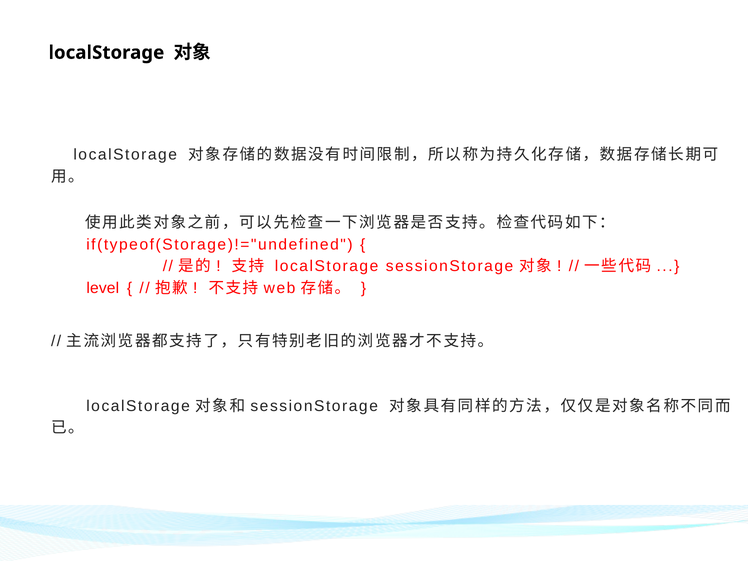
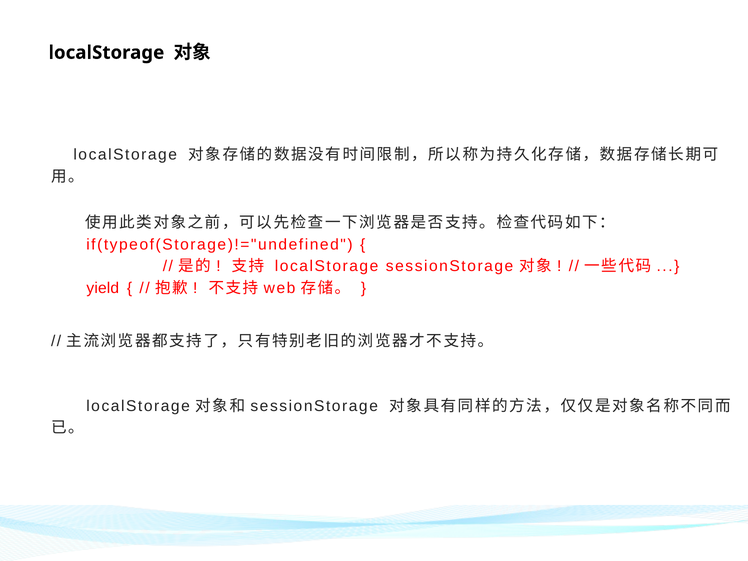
level: level -> yield (103, 288)
